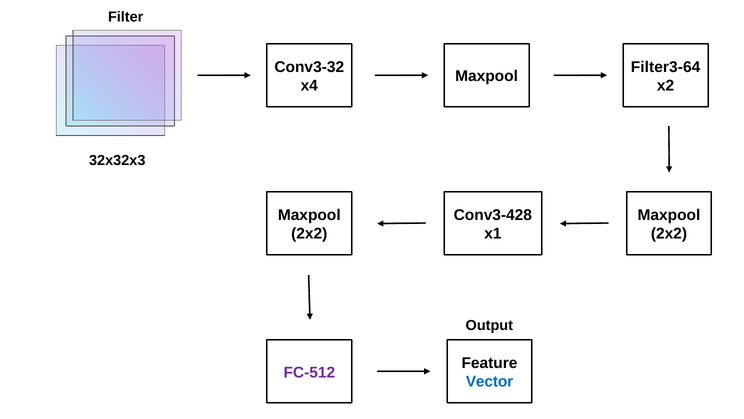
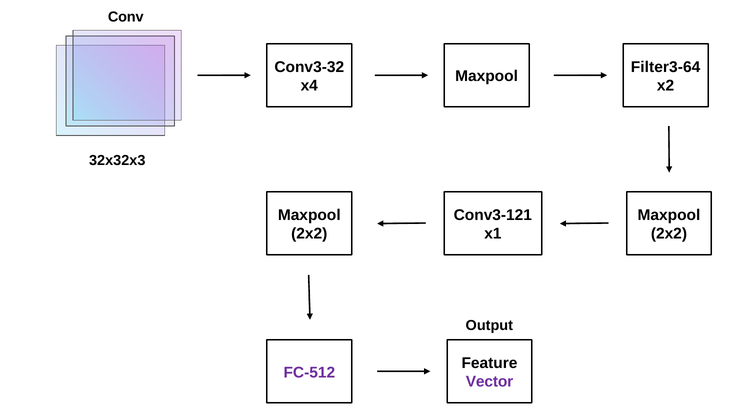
Filter: Filter -> Conv (126, 17)
Conv3-428: Conv3-428 -> Conv3-121 (493, 215)
Vector colour: blue -> purple (490, 381)
